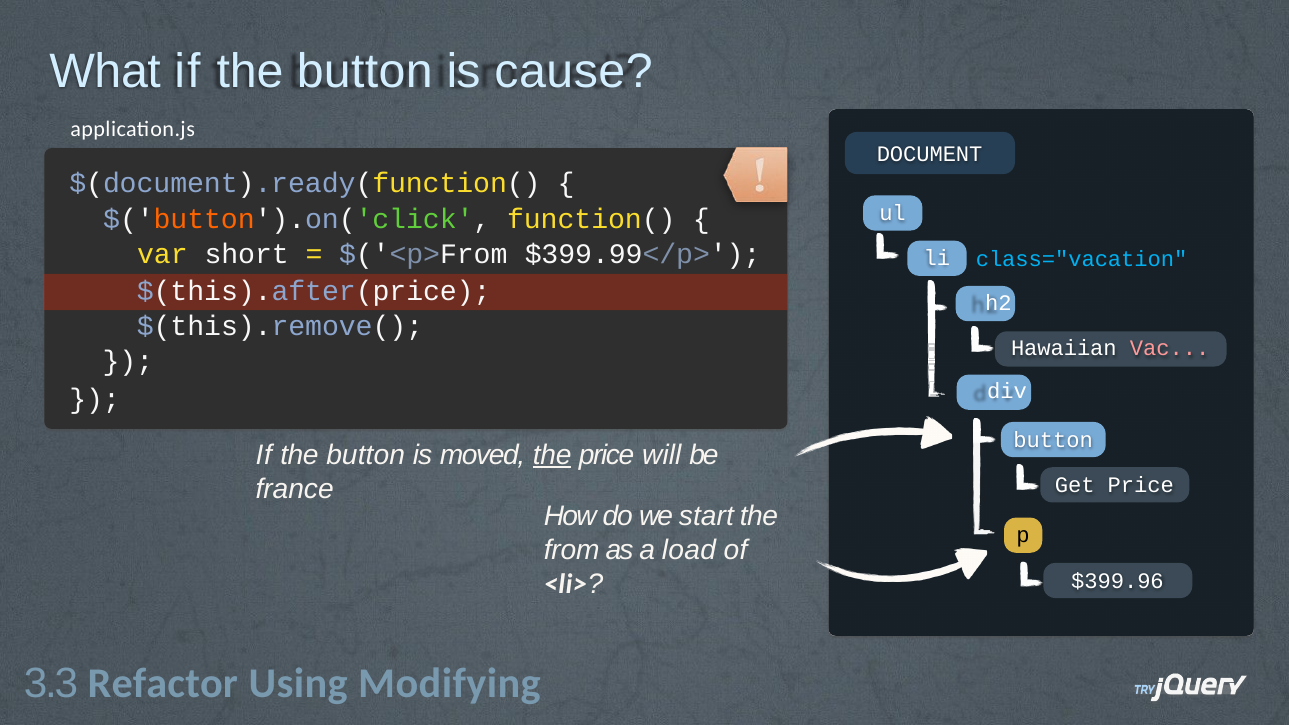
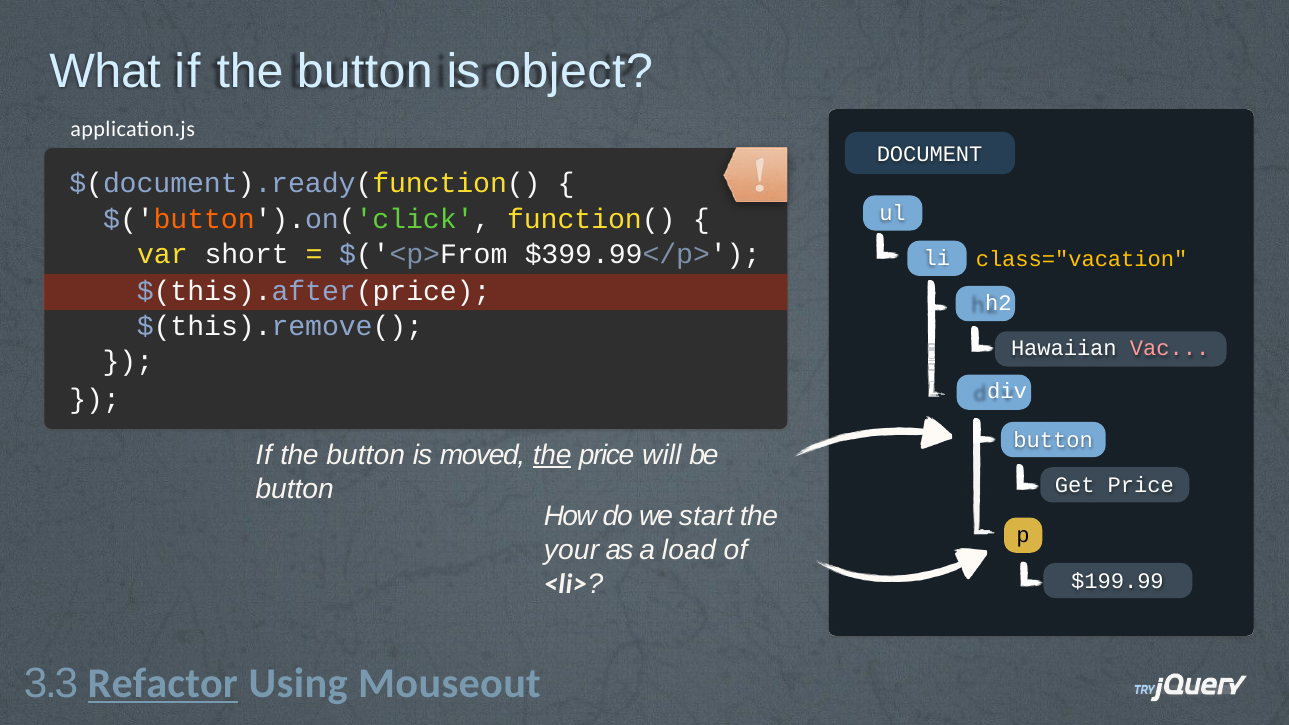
cause: cause -> object (574, 71)
class="vacation colour: light blue -> yellow (1082, 259)
france: france -> button (295, 489)
from: from -> your (571, 550)
$399.96: $399.96 -> $199.99 (1118, 581)
Refactor underline: none -> present (163, 684)
Modifying: Modifying -> Mouseout (450, 684)
